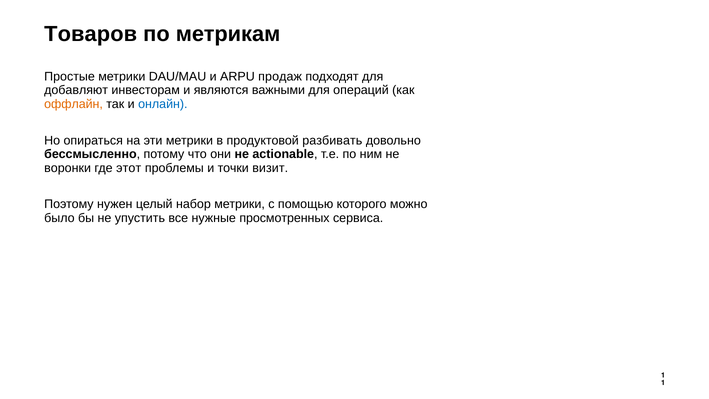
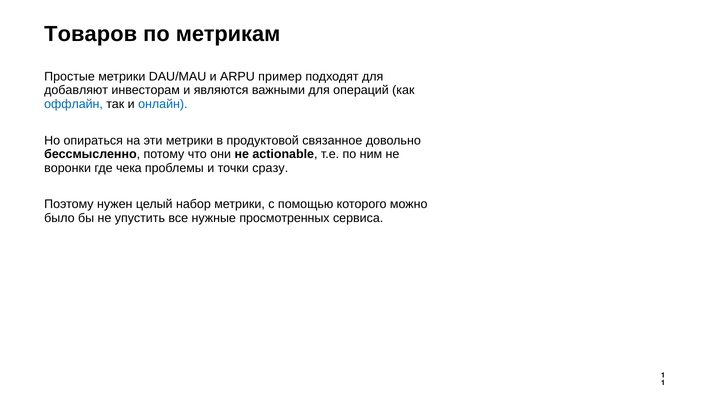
продаж: продаж -> пример (280, 76)
оффлайн colour: orange -> blue (74, 104)
разбивать: разбивать -> связанное (332, 140)
этот: этот -> чека (129, 168)
визит: визит -> сразу (270, 168)
